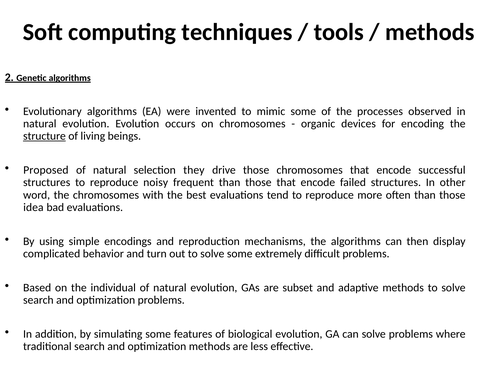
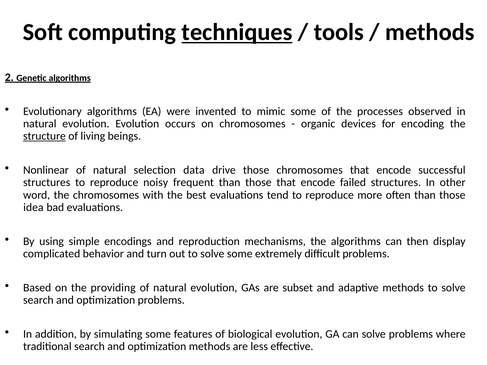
techniques underline: none -> present (237, 32)
Proposed: Proposed -> Nonlinear (46, 170)
they: they -> data (194, 170)
individual: individual -> providing (113, 288)
